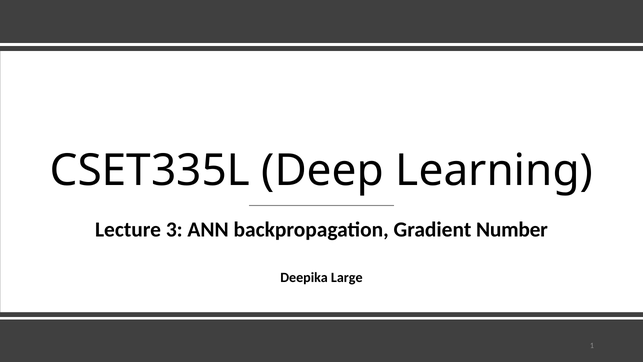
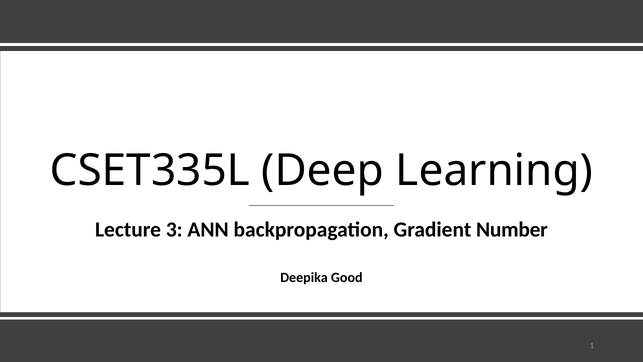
Large: Large -> Good (347, 278)
